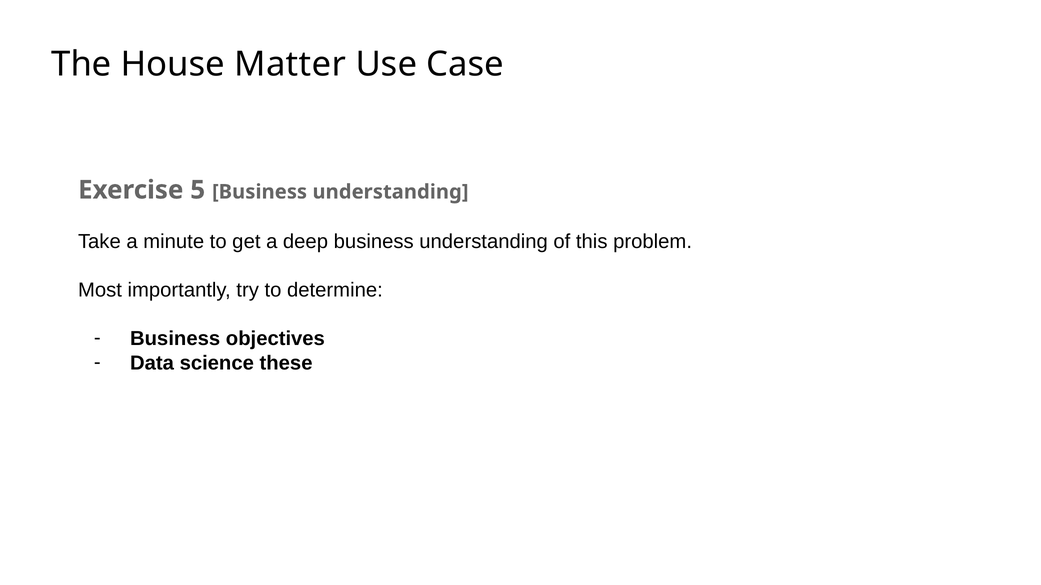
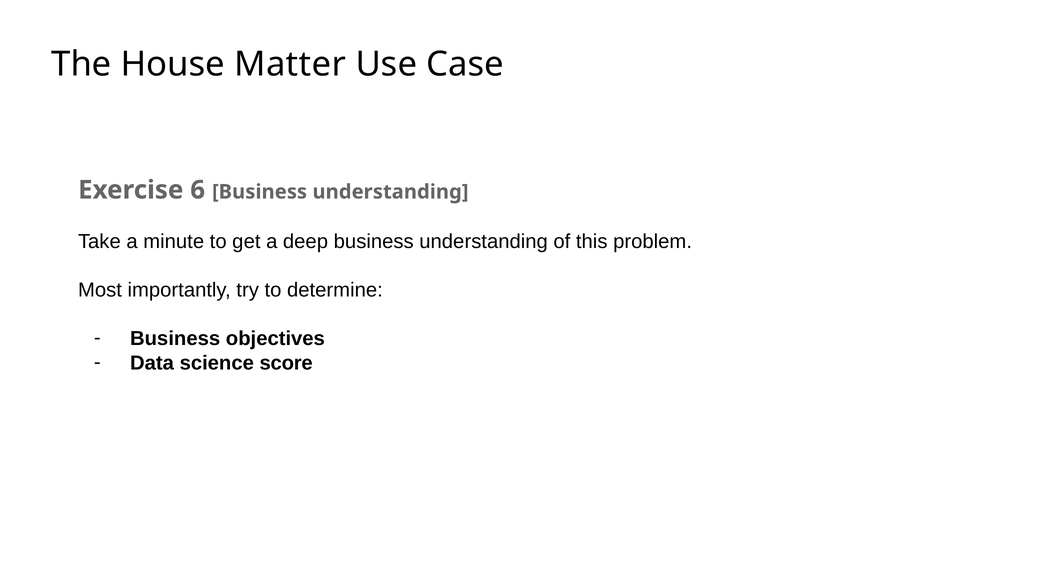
5: 5 -> 6 (198, 190)
these: these -> score (286, 363)
